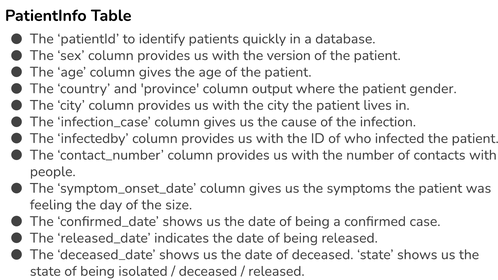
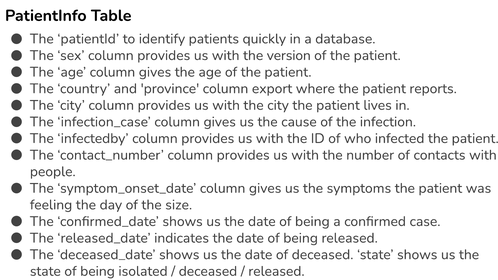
output: output -> export (272, 89)
gender: gender -> reports (433, 89)
